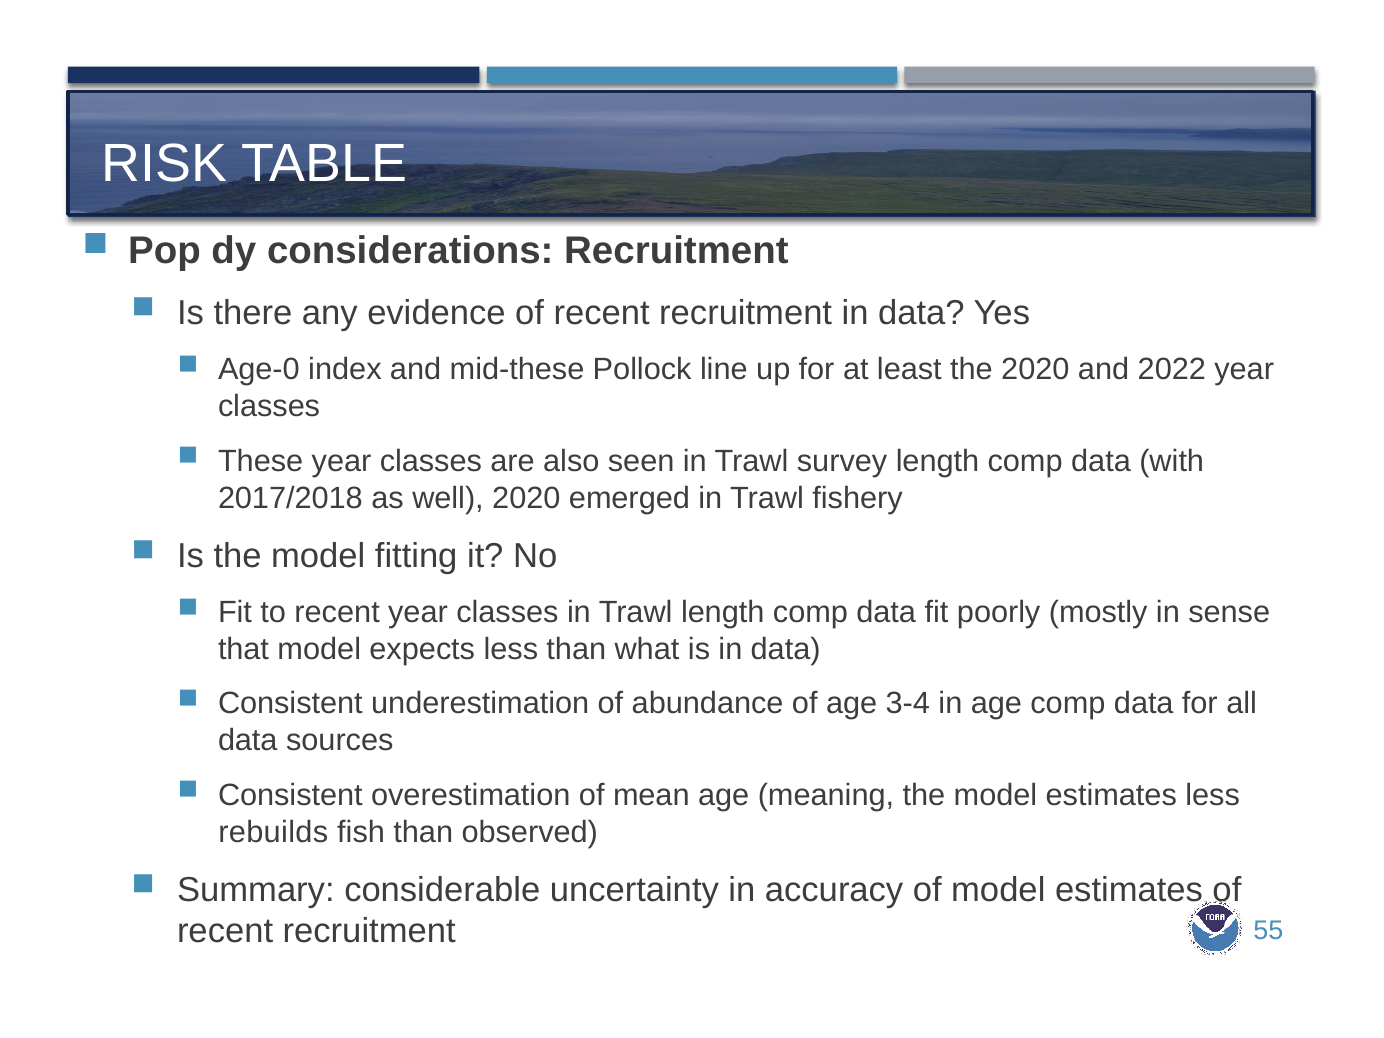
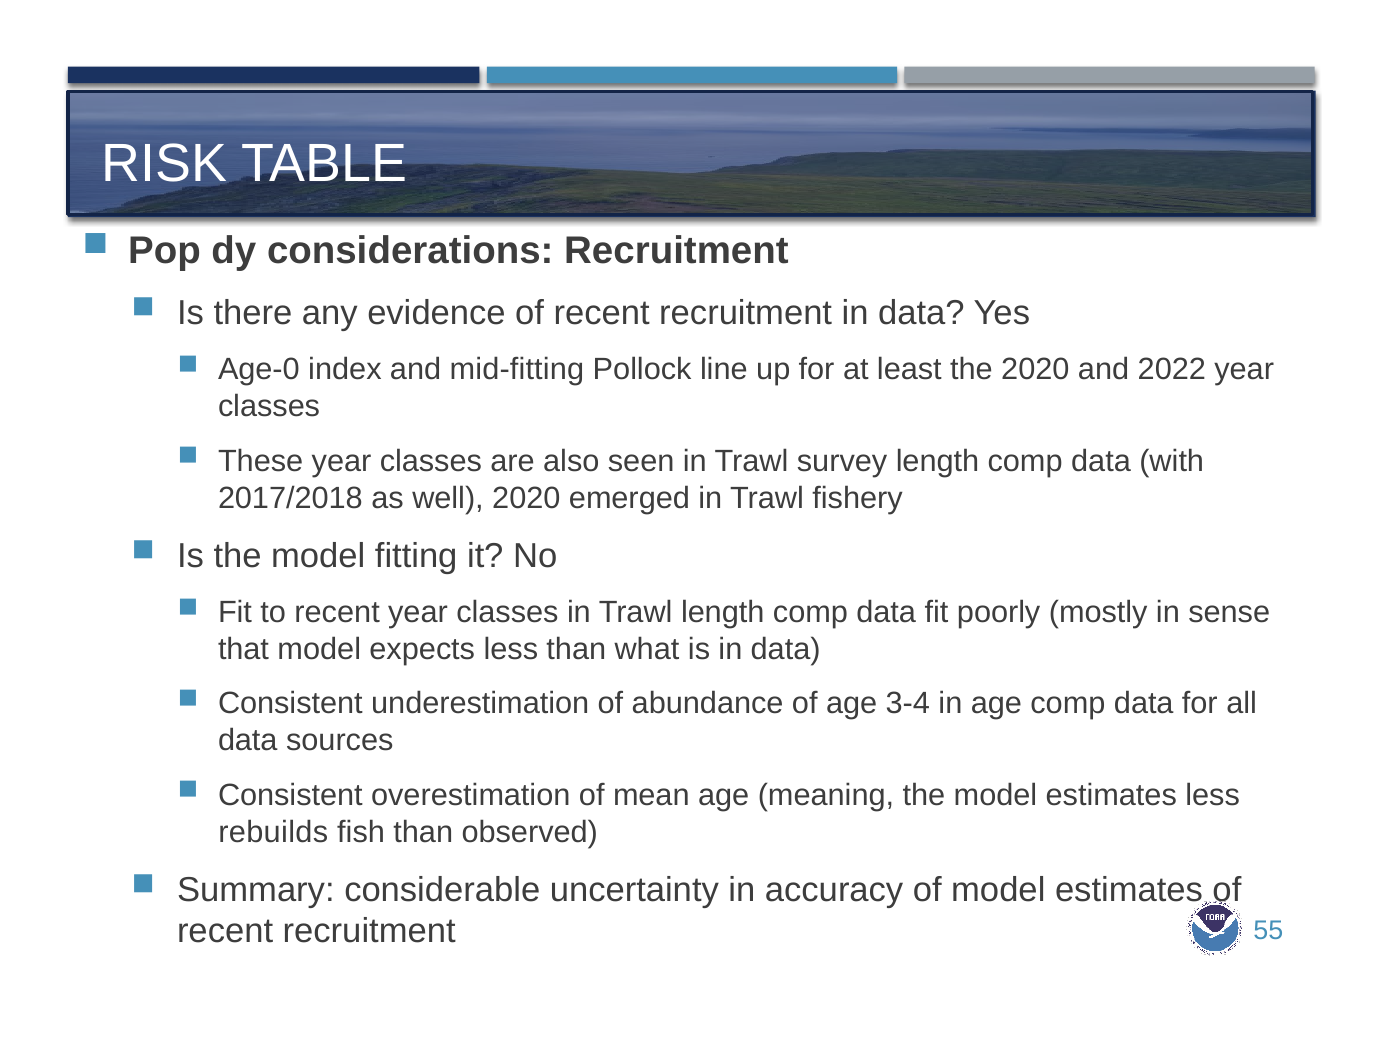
mid-these: mid-these -> mid-fitting (517, 370)
